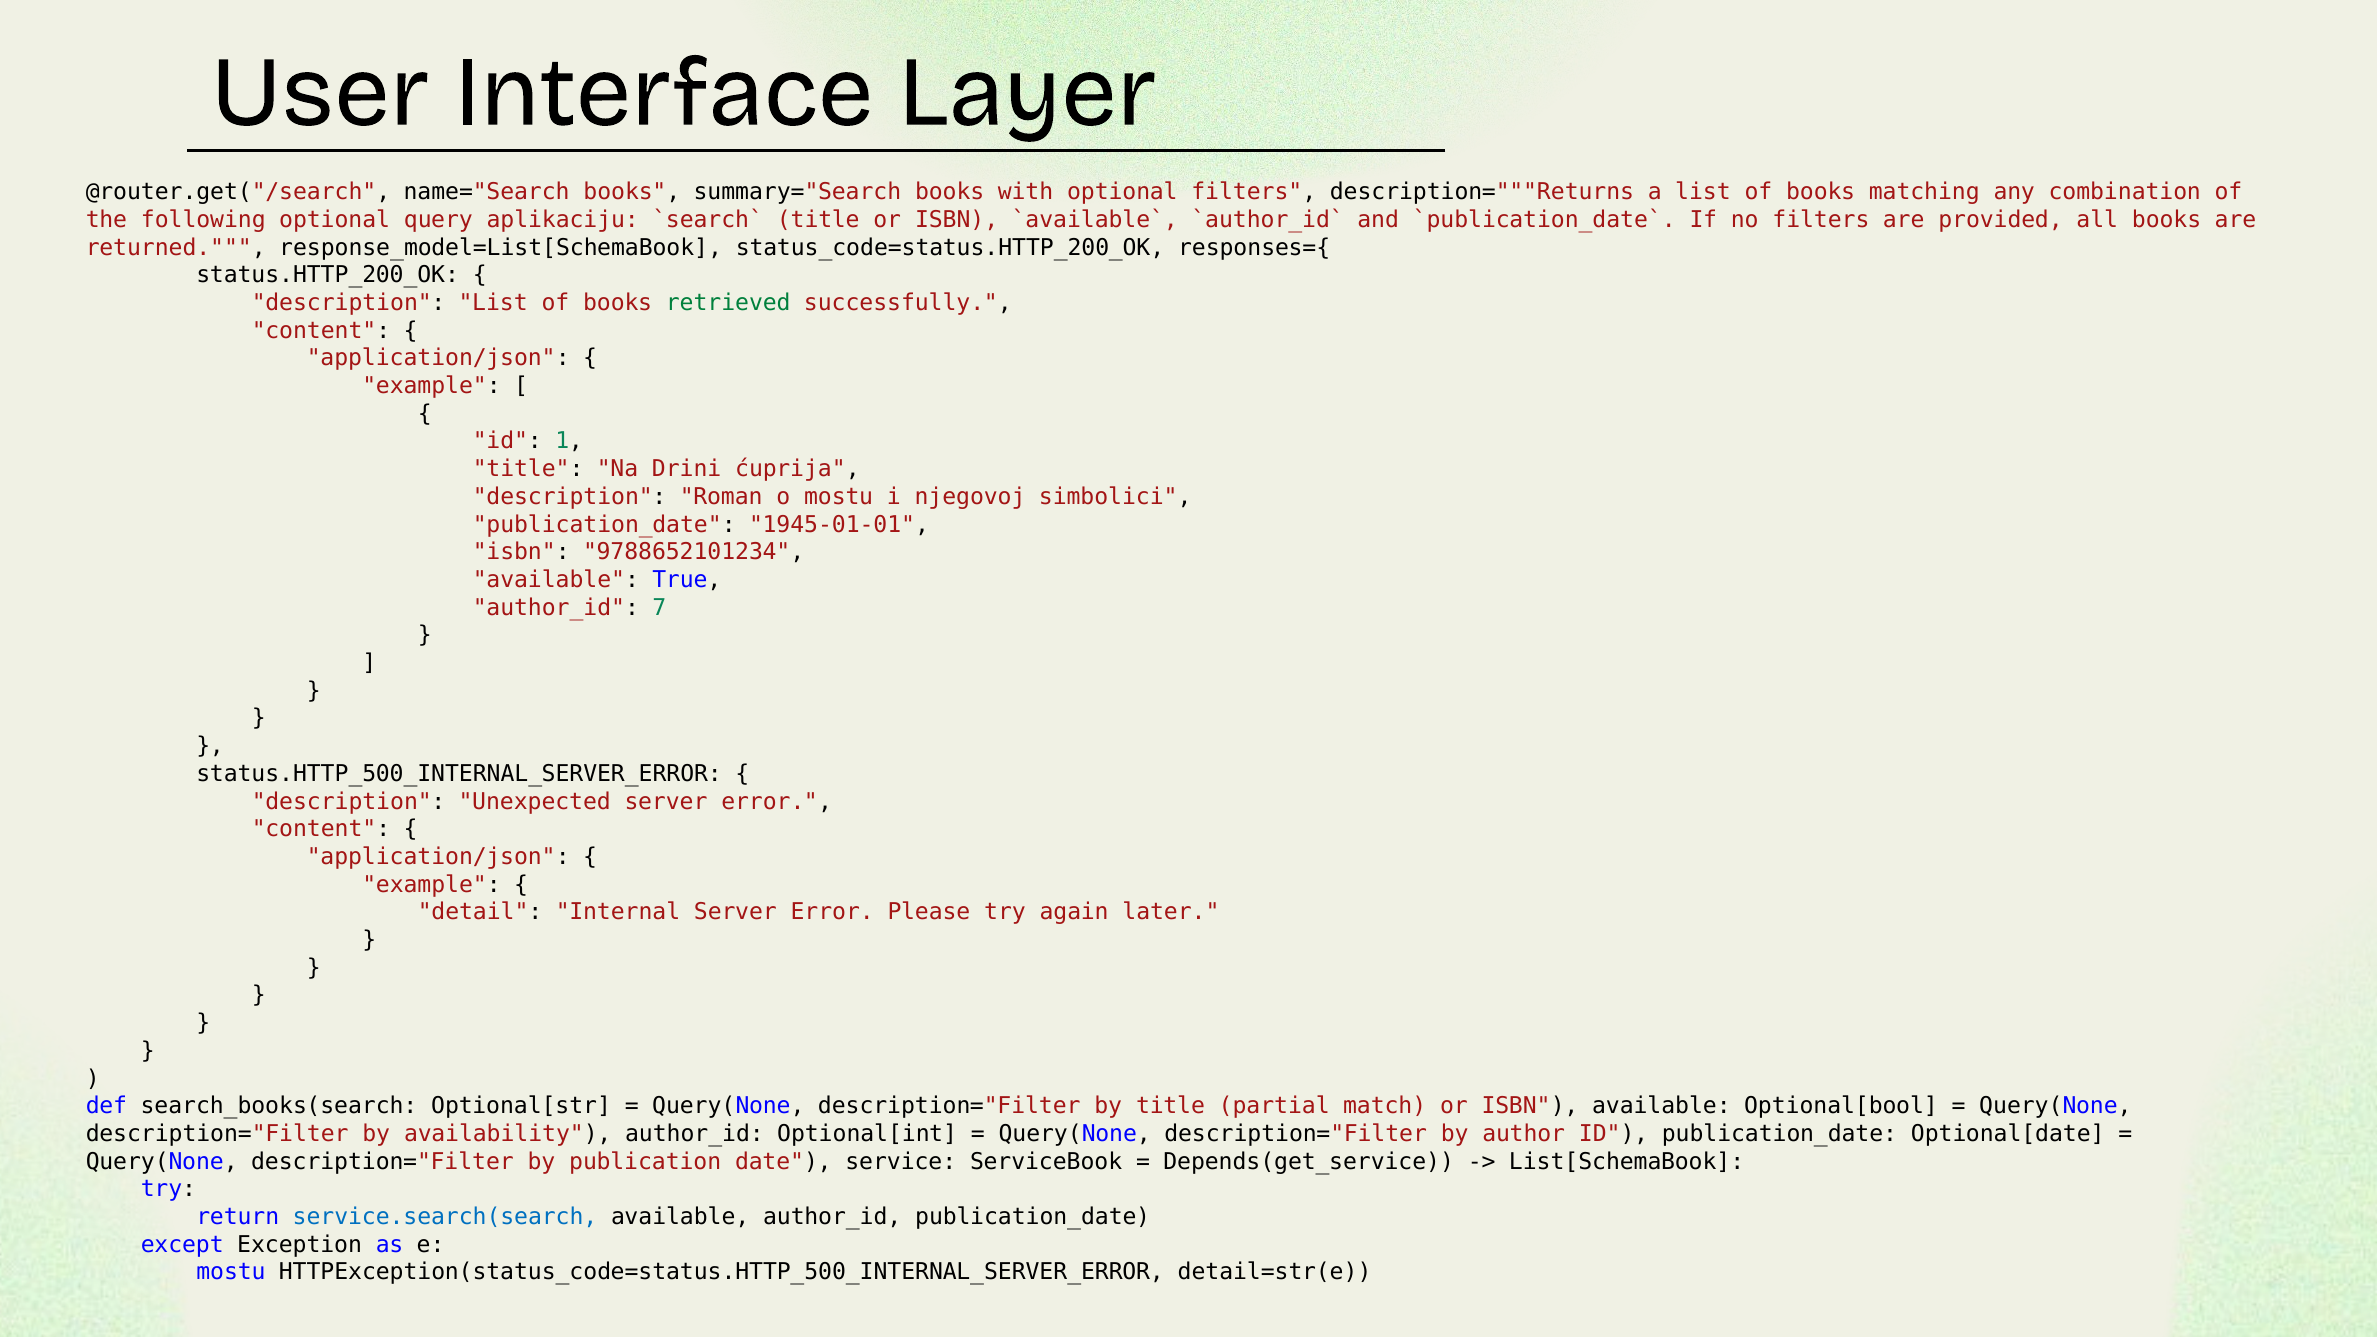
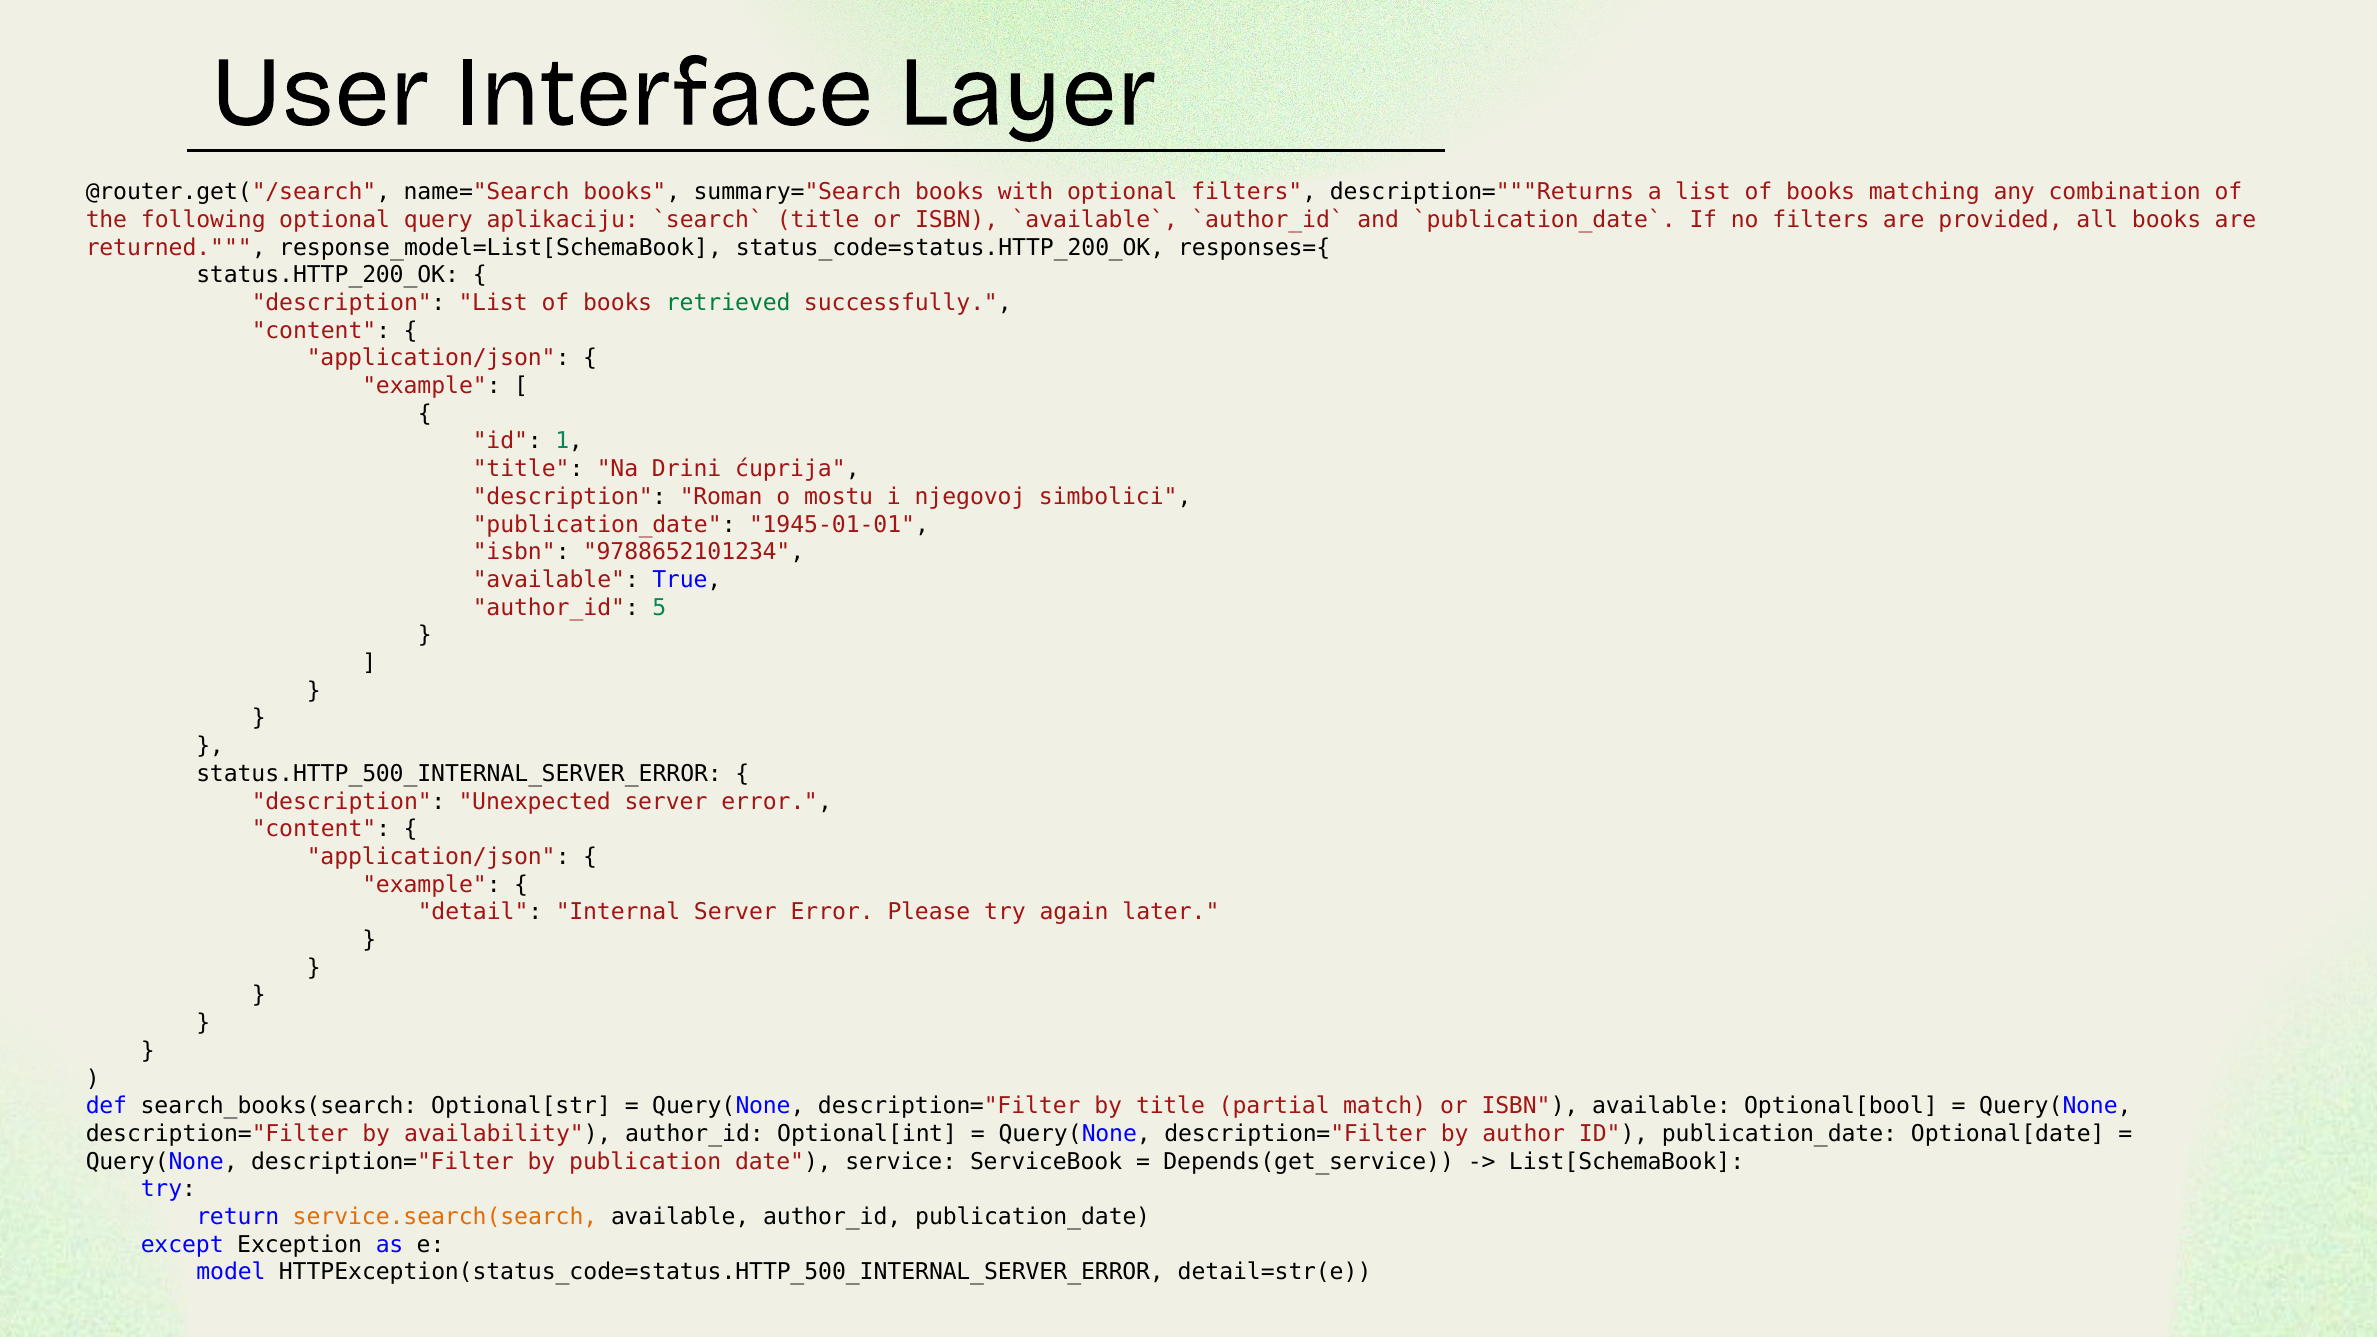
7: 7 -> 5 (659, 608)
service.search(search colour: blue -> orange (445, 1217)
mostu: mostu -> model (231, 1272)
